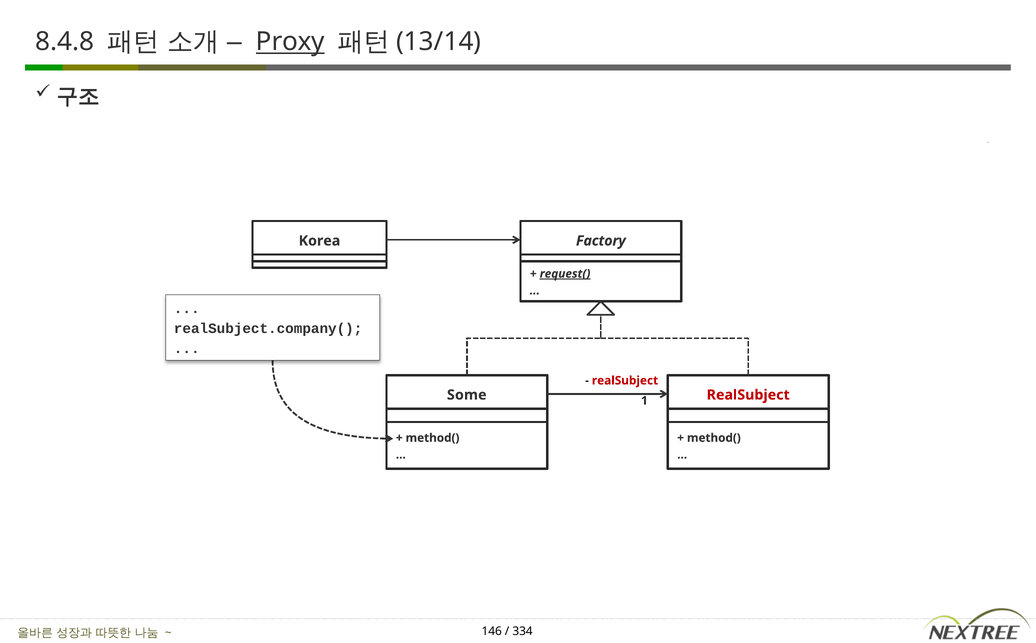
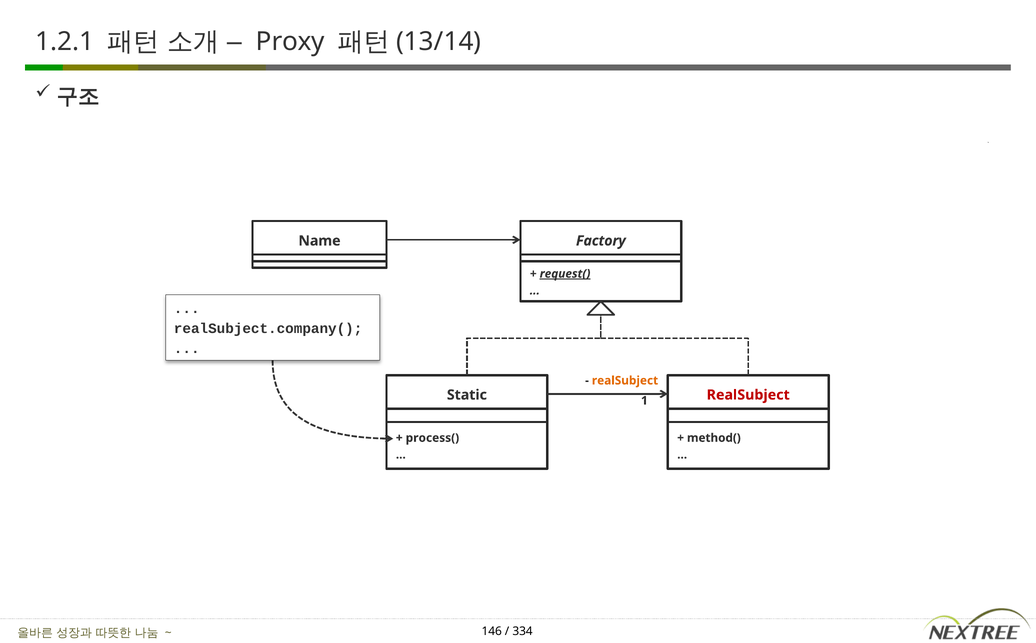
8.4.8: 8.4.8 -> 1.2.1 (65, 42)
Proxy underline: present -> none (290, 42)
Korea: Korea -> Name (319, 241)
realSubject colour: red -> orange (625, 381)
Some: Some -> Static (467, 395)
method(: method( -> process( (432, 438)
